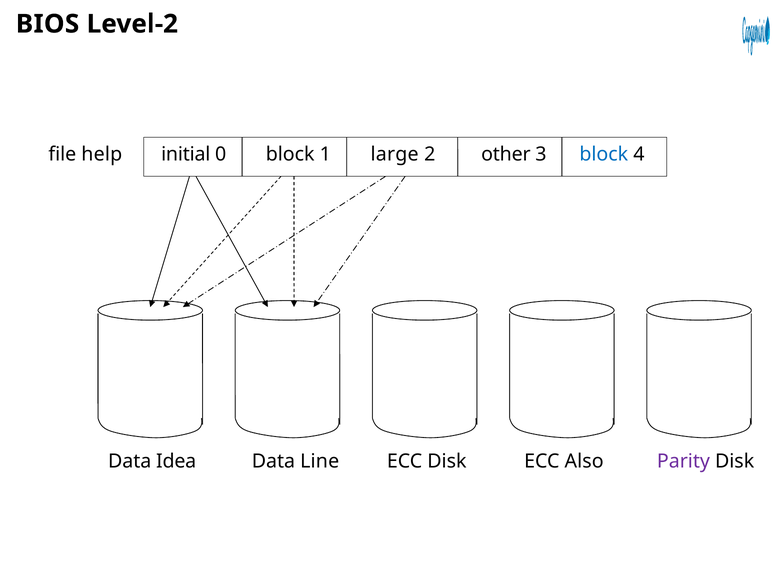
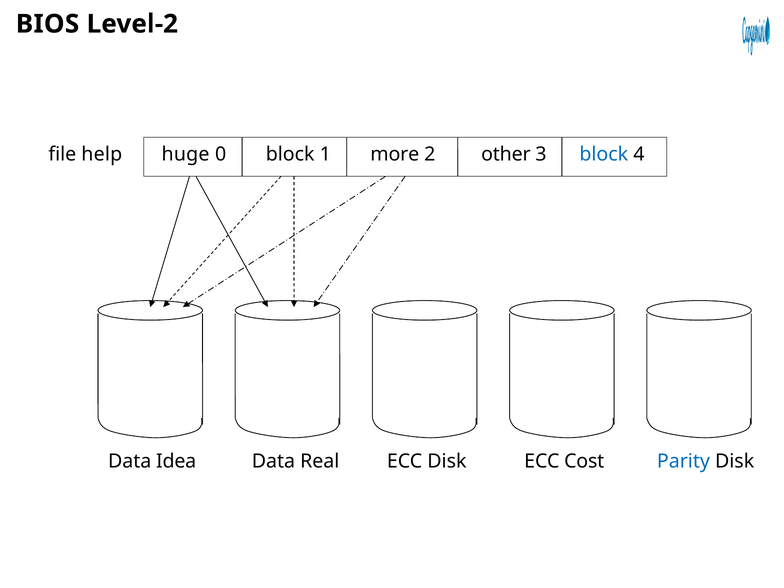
initial: initial -> huge (186, 154)
large: large -> more (395, 154)
Line: Line -> Real (320, 461)
Also: Also -> Cost (584, 461)
Parity colour: purple -> blue (683, 461)
